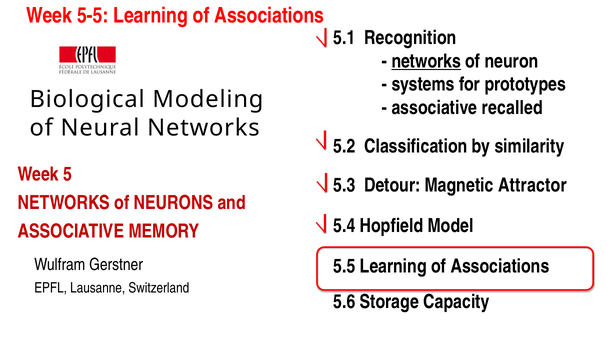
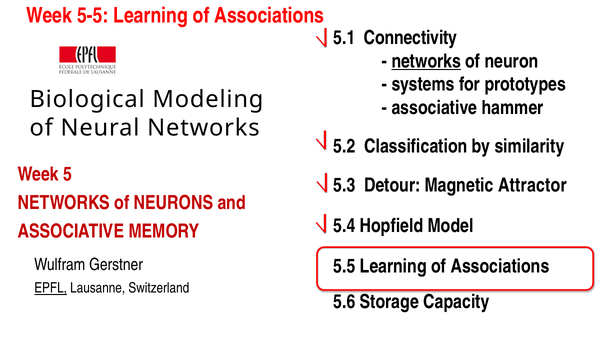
Recognition: Recognition -> Connectivity (411, 38)
recalled: recalled -> hammer (513, 108)
EPFL underline: none -> present (51, 288)
